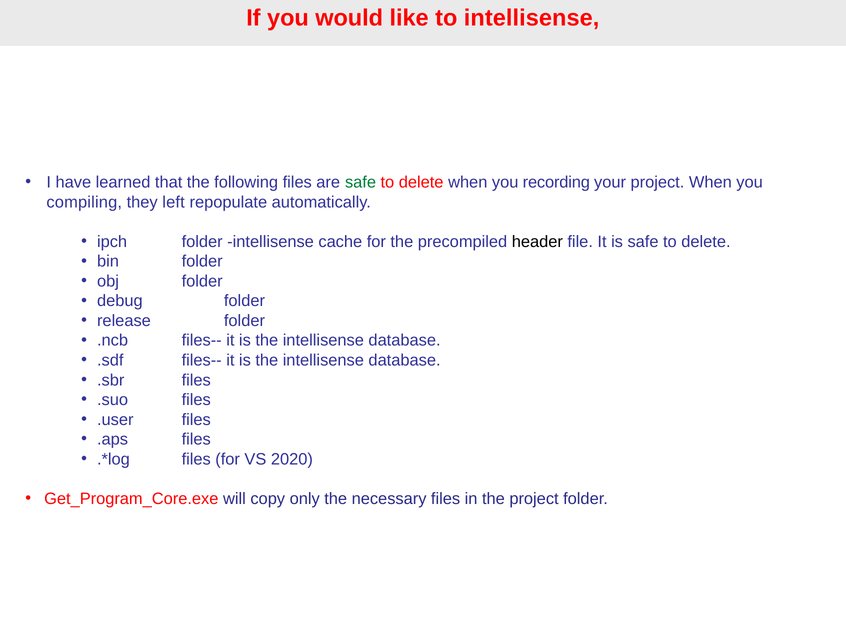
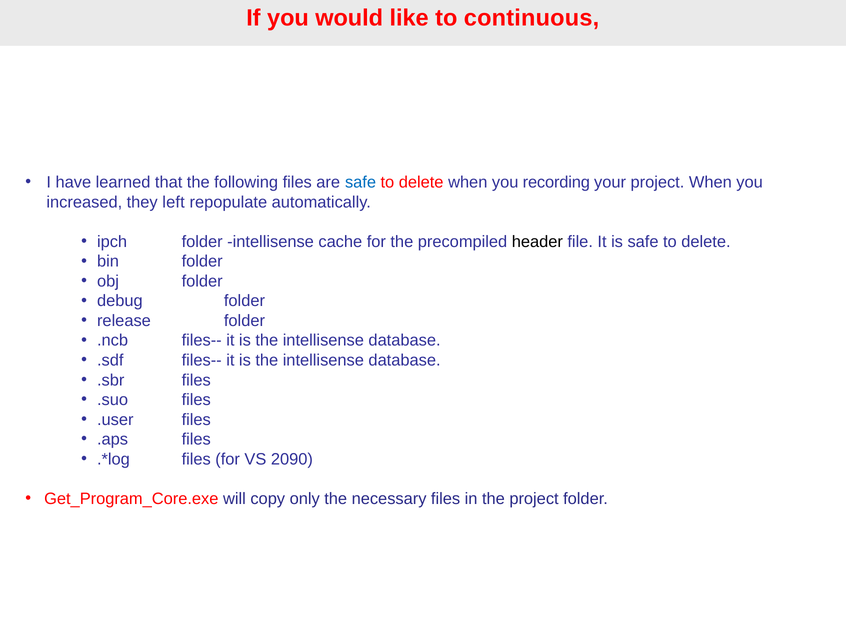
to intellisense: intellisense -> continuous (532, 18)
safe colour: green -> blue (361, 182)
compiling: compiling -> increased (84, 202)
2020: 2020 -> 2090 (292, 459)
